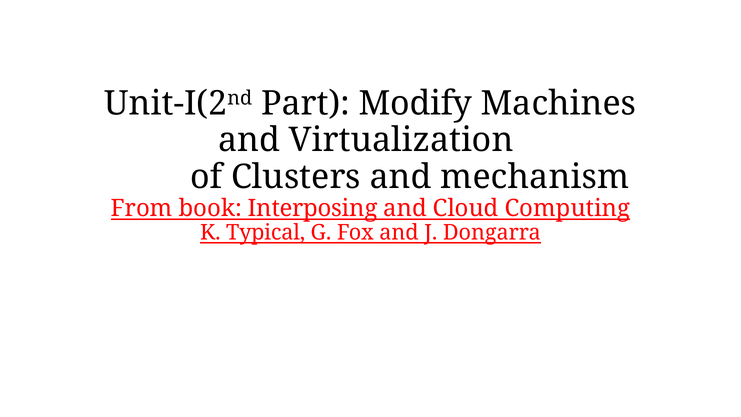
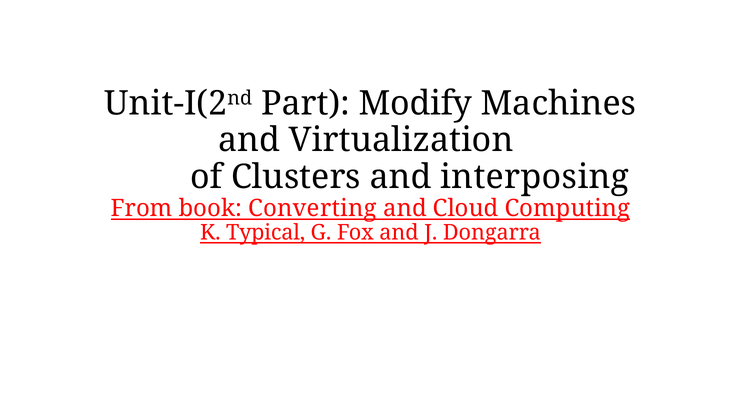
mechanism: mechanism -> interposing (535, 177)
Interposing: Interposing -> Converting (312, 208)
